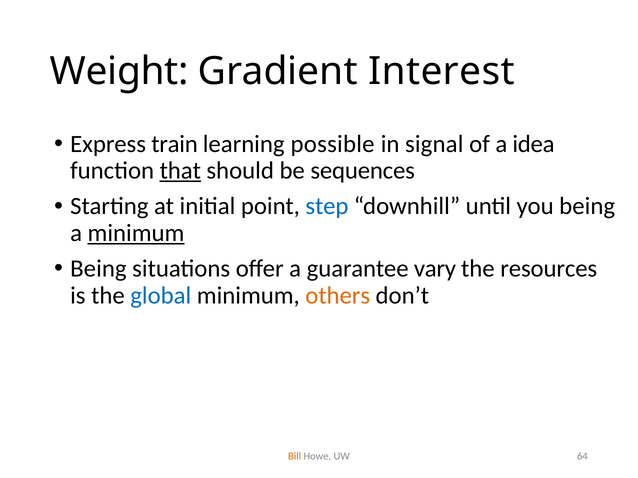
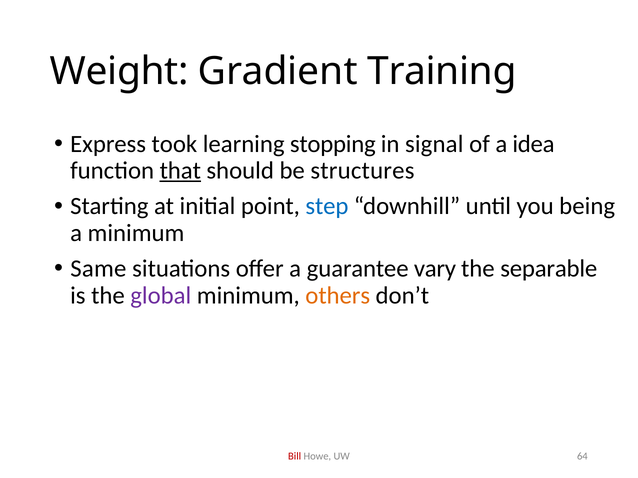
Interest: Interest -> Training (442, 71)
train: train -> took (174, 144)
possible: possible -> stopping (333, 144)
sequences: sequences -> structures (362, 171)
minimum underline: present -> none (136, 233)
Being: Being -> Same (98, 269)
resources: resources -> separable (549, 269)
global colour: blue -> purple (161, 296)
Bill colour: orange -> red (295, 457)
